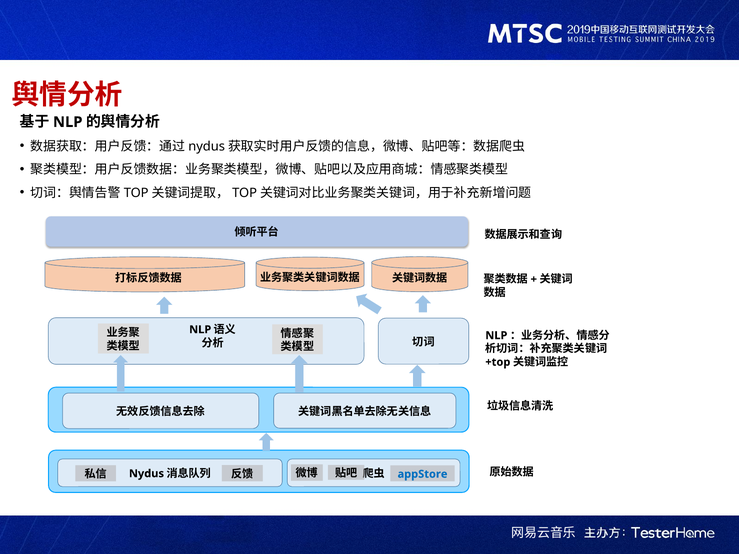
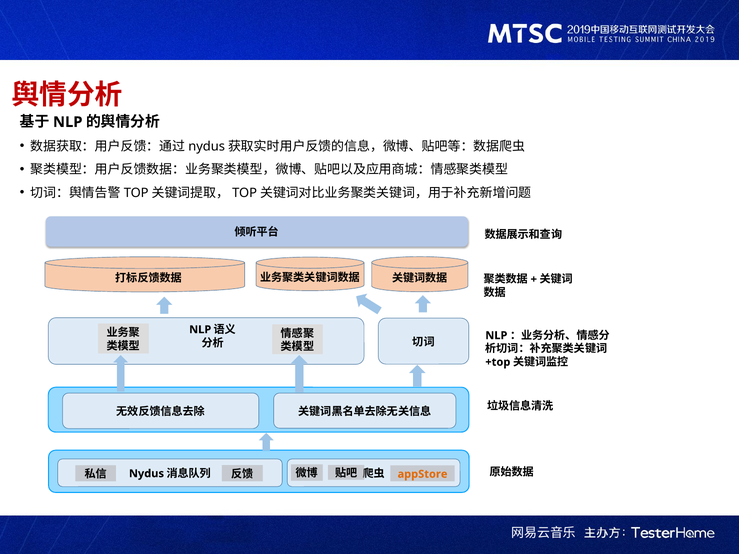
appStore colour: blue -> orange (422, 474)
